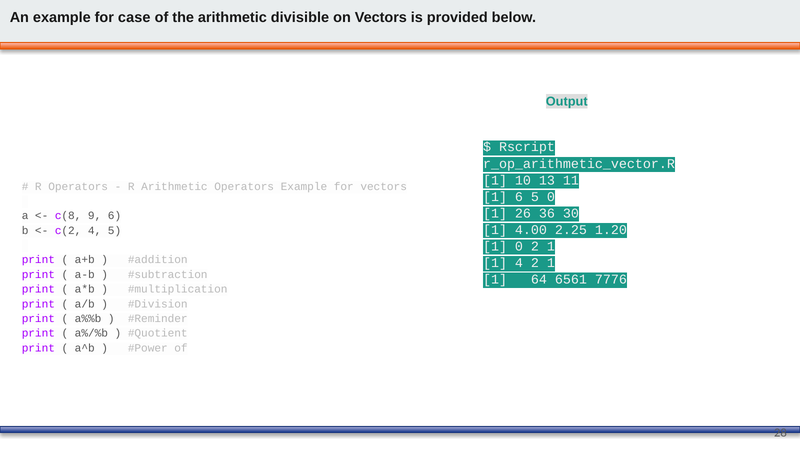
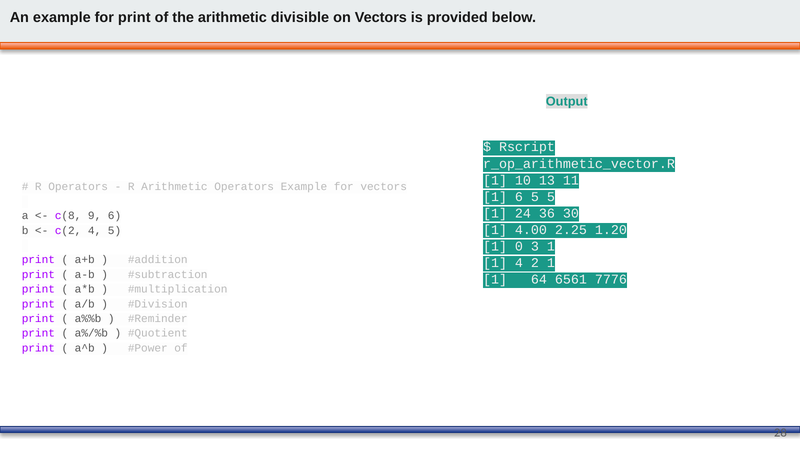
for case: case -> print (134, 18)
5 0: 0 -> 5 (551, 197)
26: 26 -> 24 (523, 213)
0 2: 2 -> 3 (535, 246)
